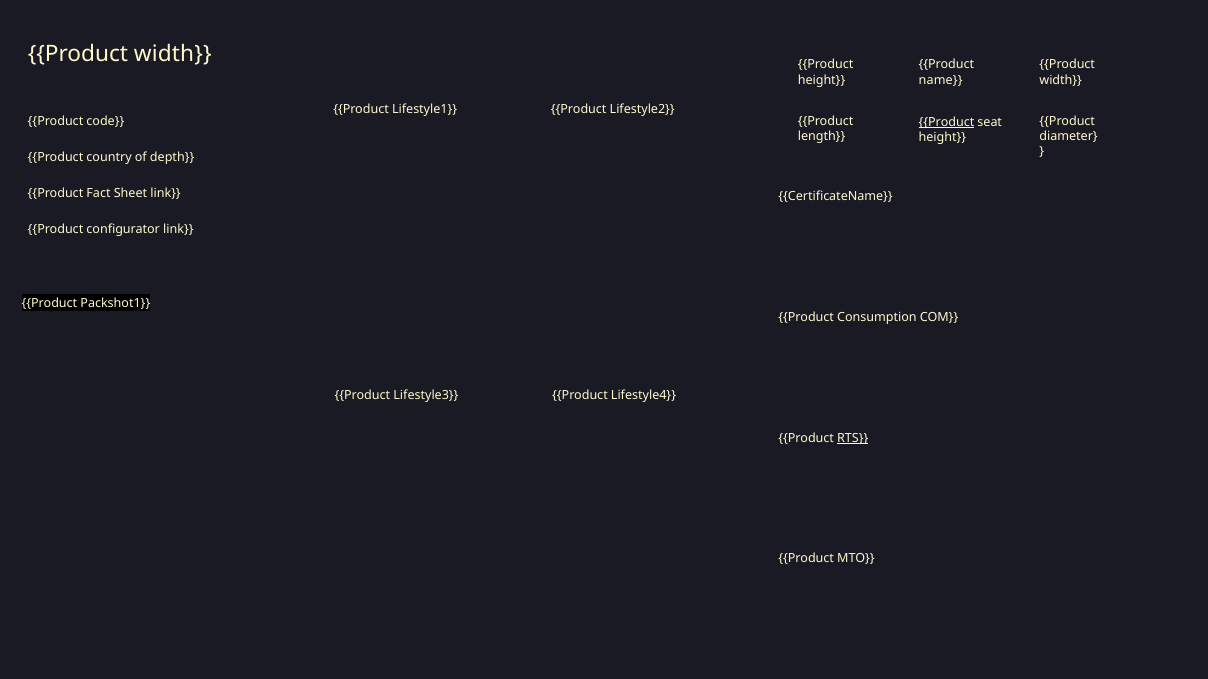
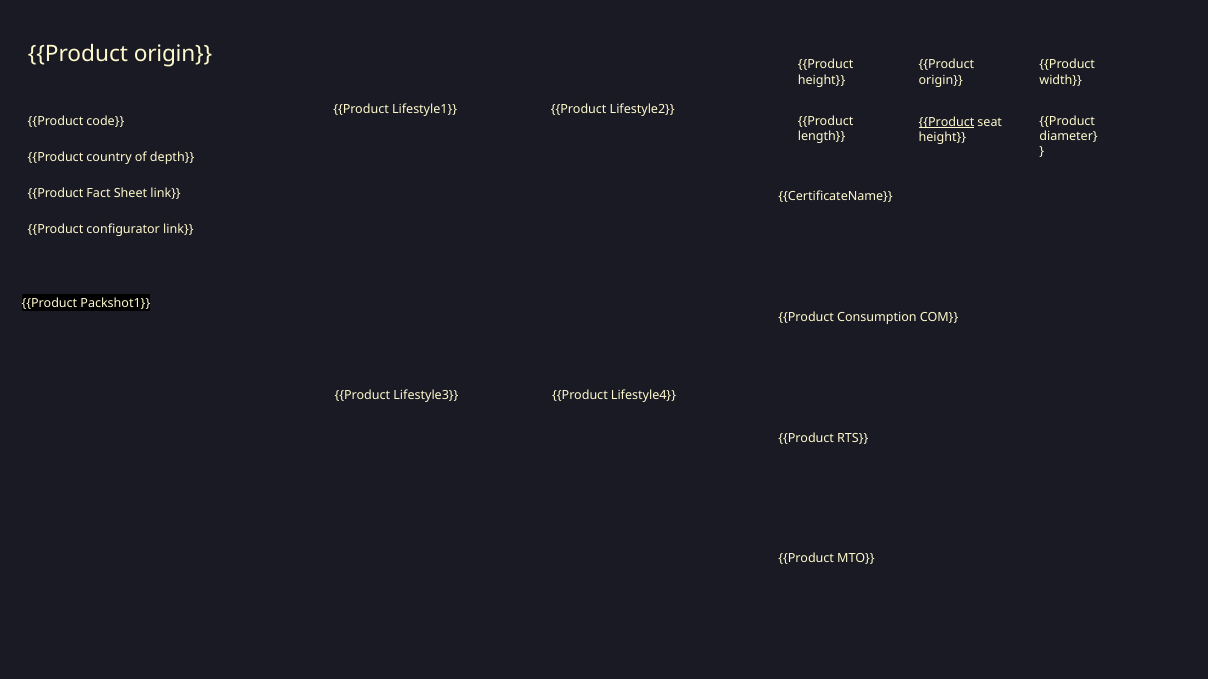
width: width -> origin (173, 54)
name: name -> origin (941, 80)
RTS underline: present -> none (853, 438)
